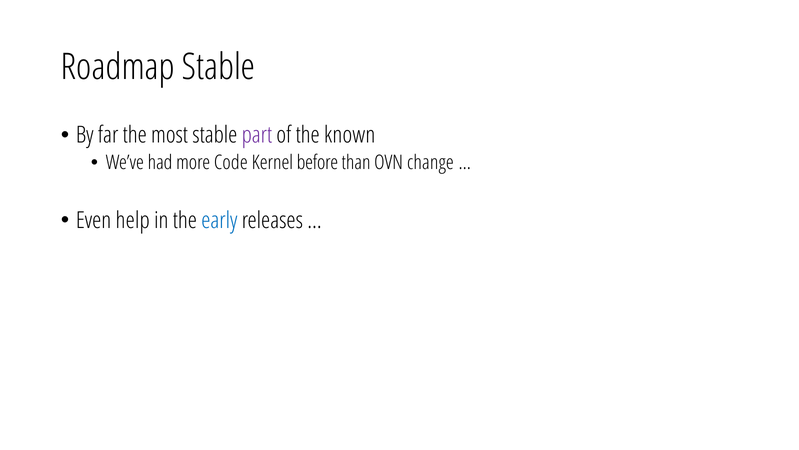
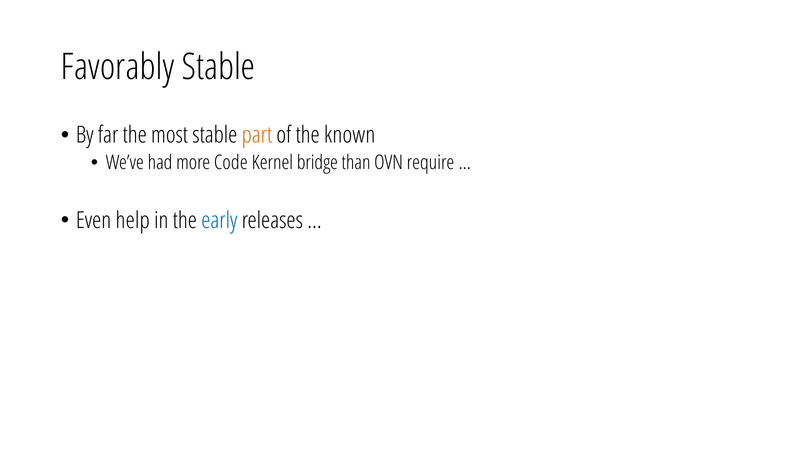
Roadmap: Roadmap -> Favorably (118, 67)
part colour: purple -> orange (257, 135)
before: before -> bridge (317, 163)
change: change -> require (430, 163)
